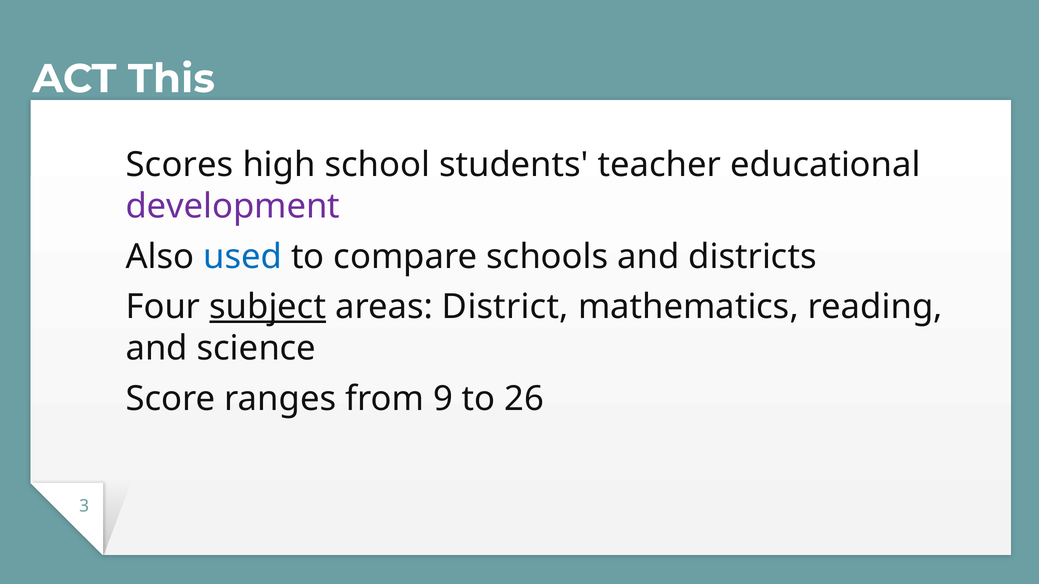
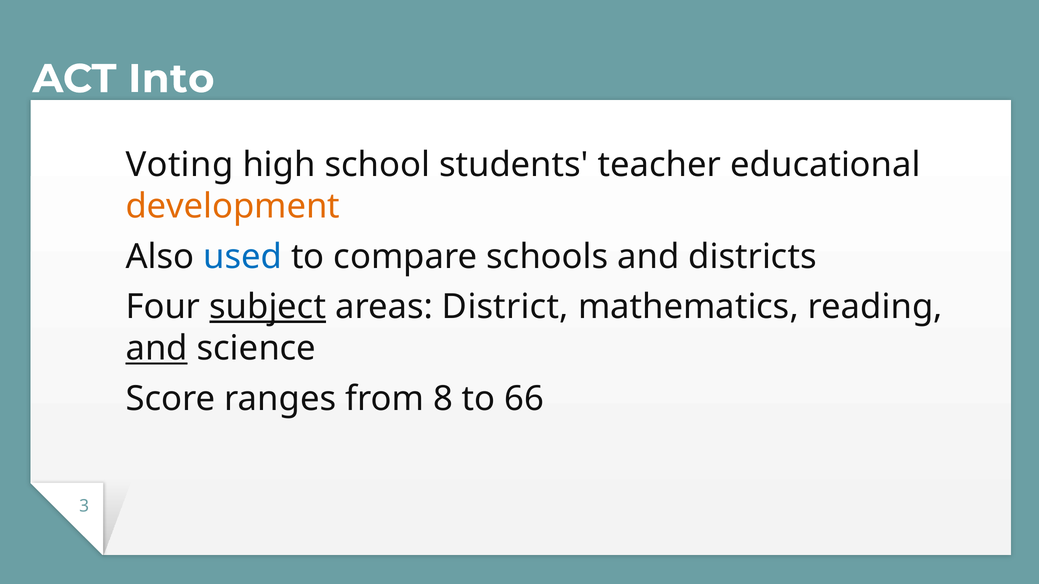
This: This -> Into (171, 79)
Scores: Scores -> Voting (180, 165)
development colour: purple -> orange (233, 207)
and underline: none -> present (157, 349)
9: 9 -> 8 (443, 399)
26: 26 -> 66 (524, 399)
